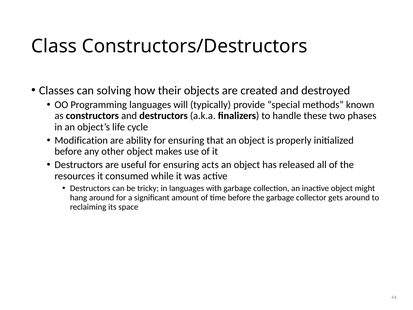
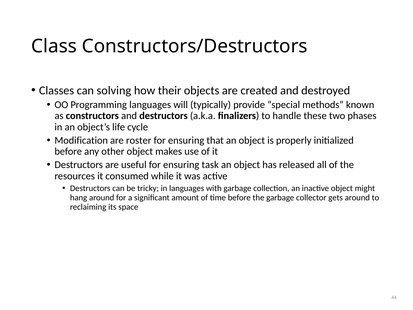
ability: ability -> roster (139, 140)
acts: acts -> task (210, 165)
